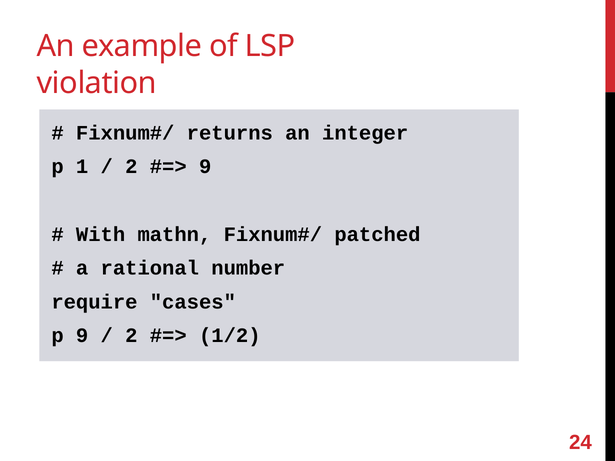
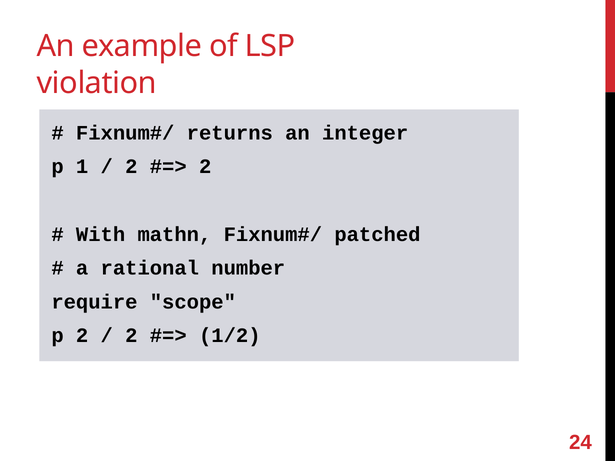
9: 9 -> 2 (205, 167)
cases: cases -> scope (193, 302)
p 9: 9 -> 2 (82, 336)
